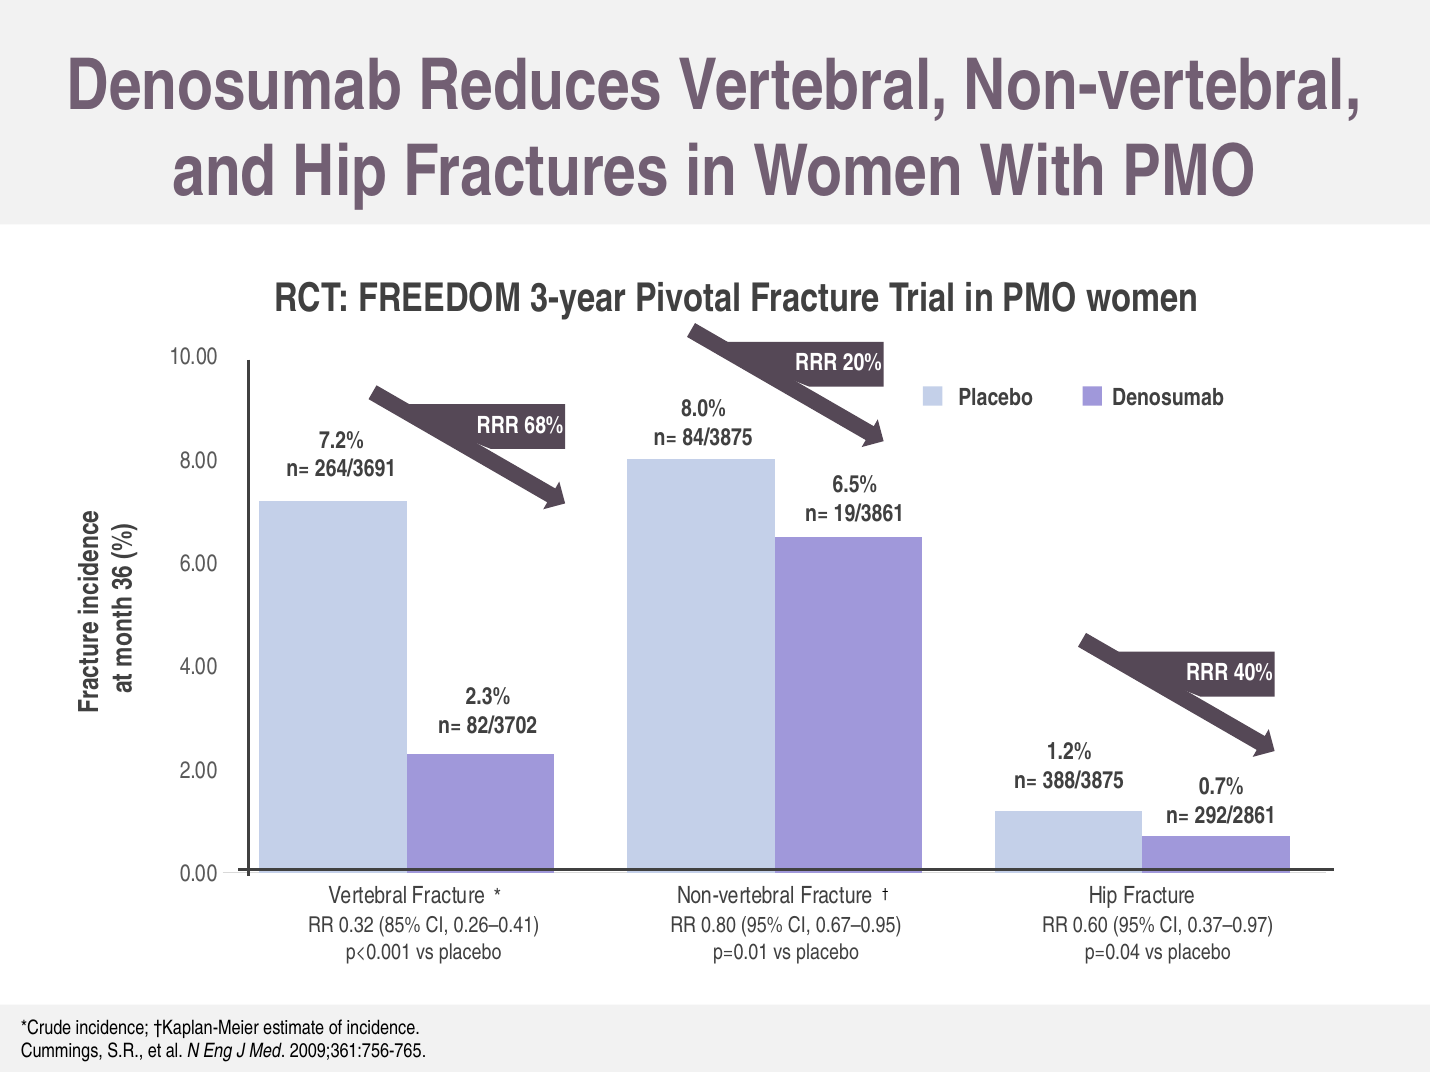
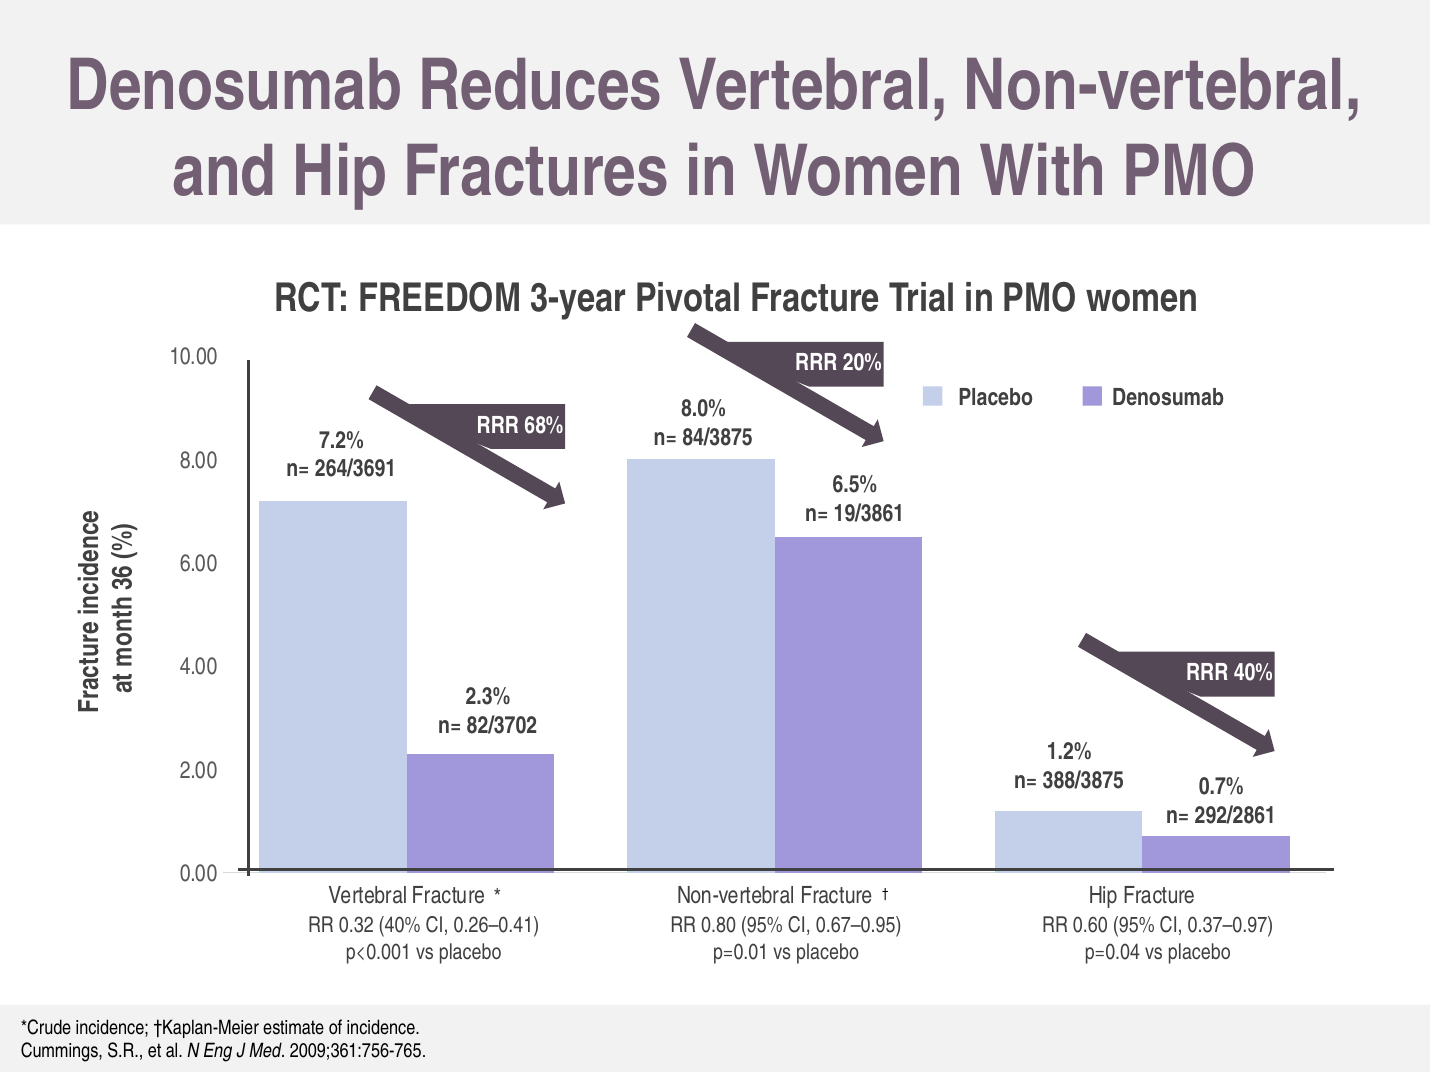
0.32 85%: 85% -> 40% (400, 926)
